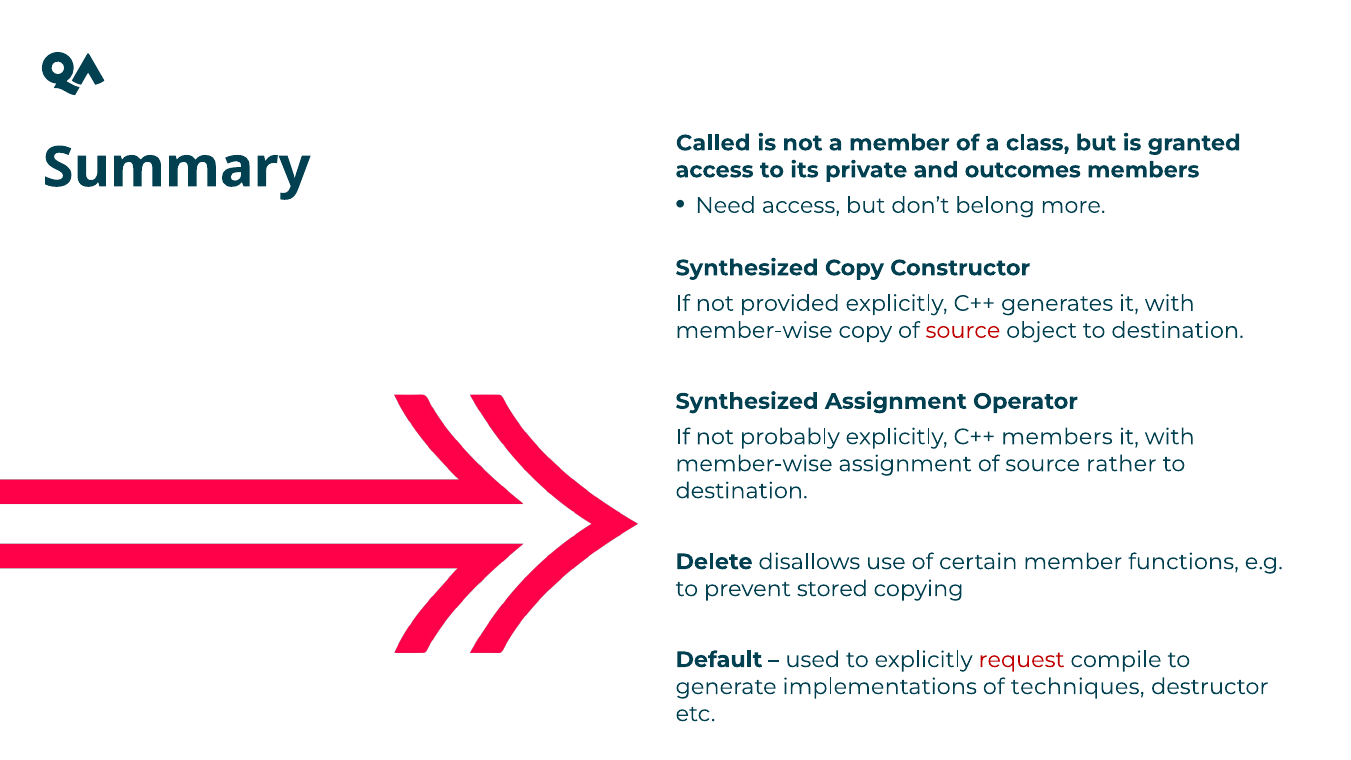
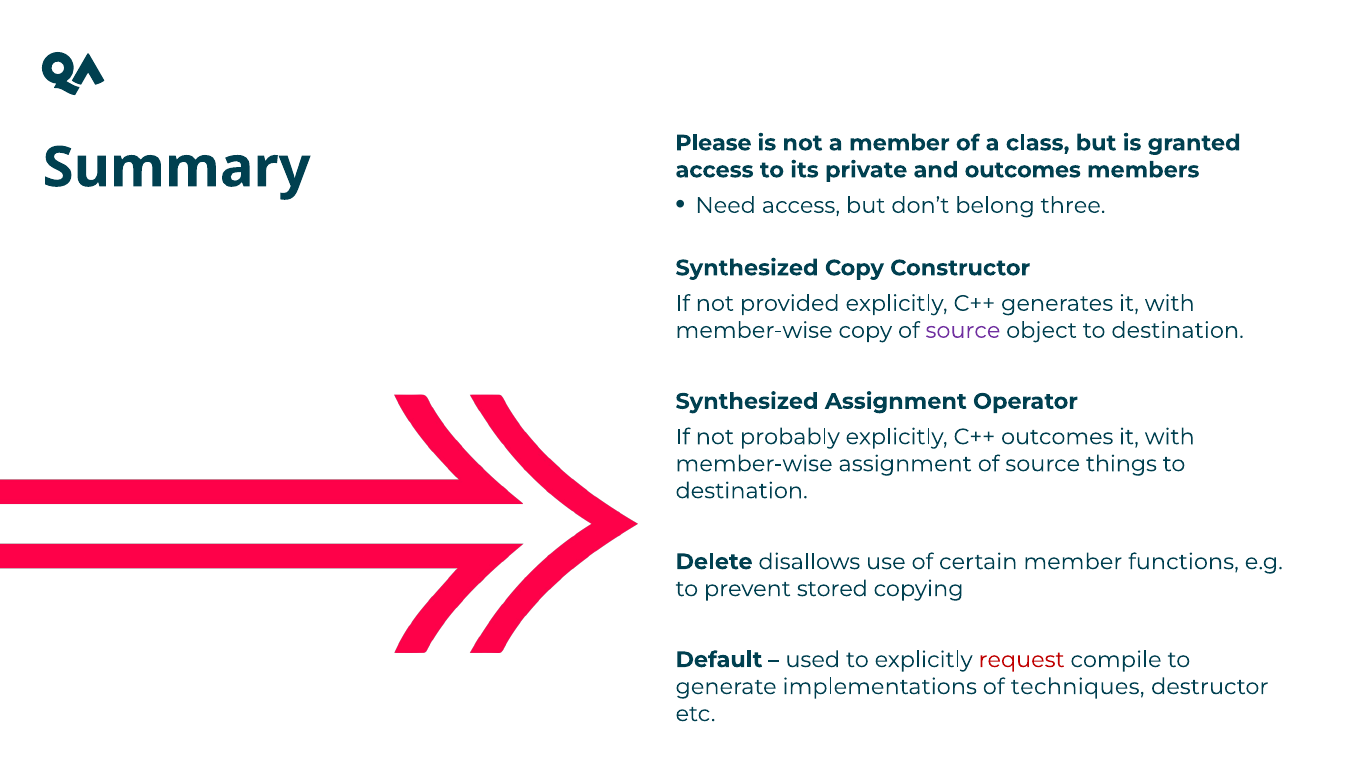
Called: Called -> Please (713, 143)
more: more -> three (1073, 205)
source colour: red -> purple (963, 330)
C++ members: members -> outcomes (1057, 437)
rather: rather -> things (1121, 464)
